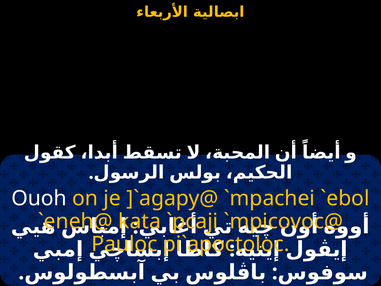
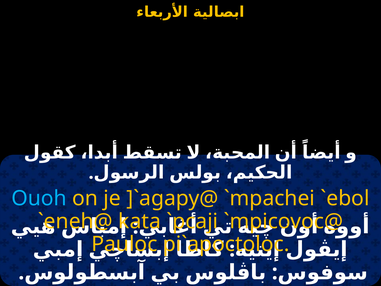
Ouoh colour: white -> light blue (39, 198)
